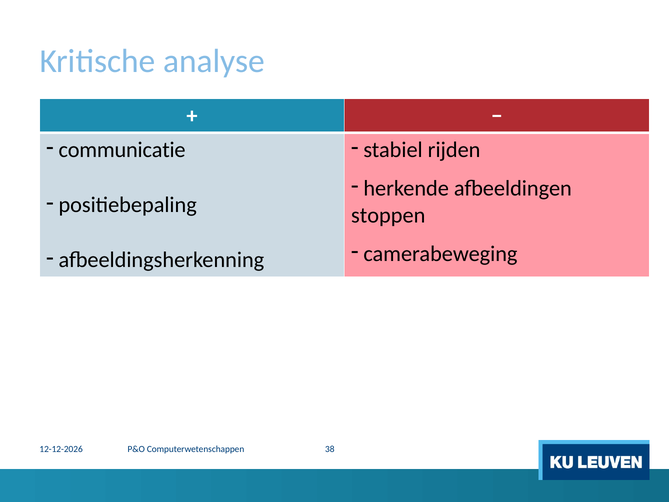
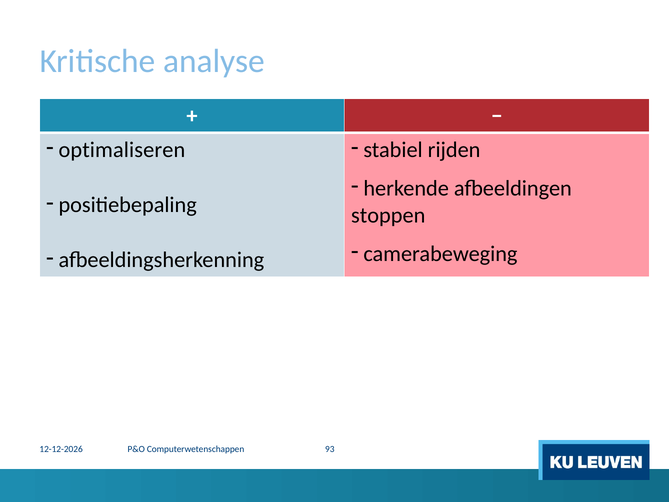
communicatie: communicatie -> optimaliseren (122, 150)
38: 38 -> 93 (330, 449)
